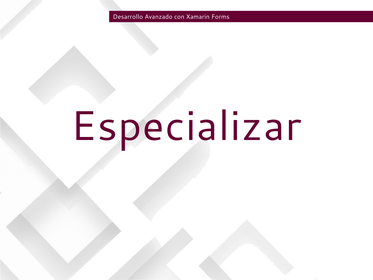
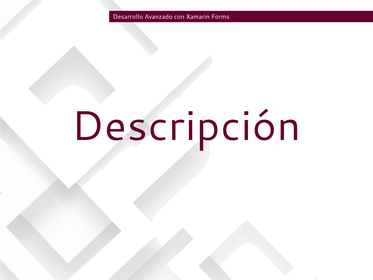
Especializar: Especializar -> Descripción (186, 126)
